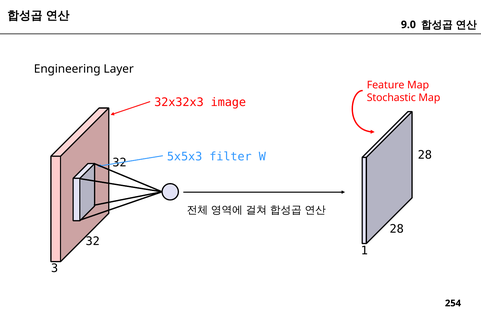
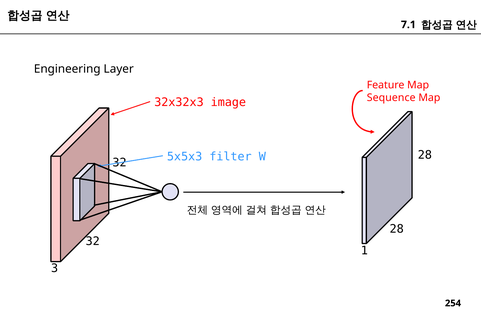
9.0: 9.0 -> 7.1 (408, 25)
Stochastic: Stochastic -> Sequence (391, 98)
